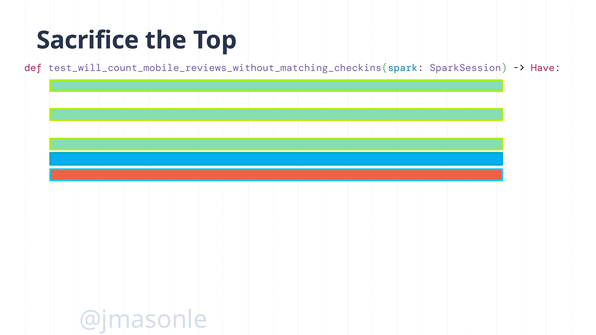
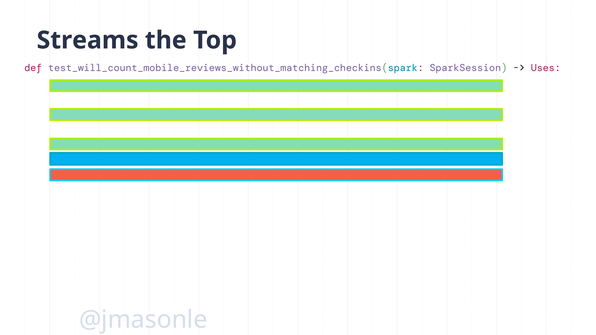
Sacrifice: Sacrifice -> Streams (88, 40)
Have: Have -> Uses (546, 68)
